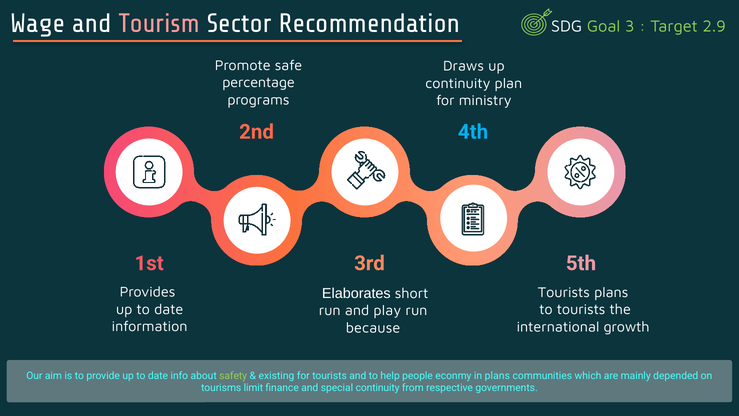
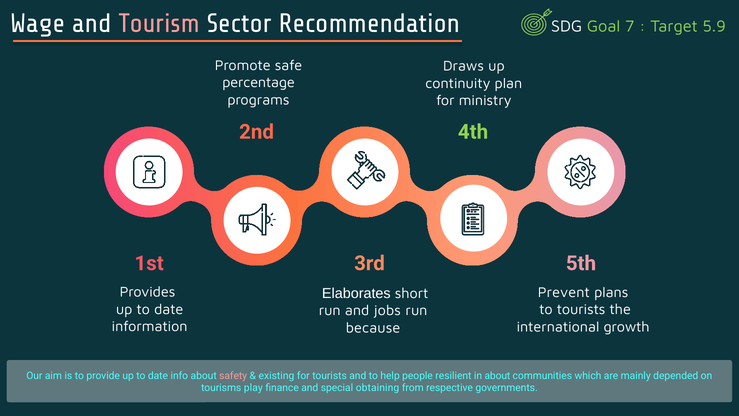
3: 3 -> 7 (630, 26)
2.9: 2.9 -> 5.9 (714, 26)
4th colour: light blue -> light green (473, 132)
Tourists: Tourists -> Prevent (564, 292)
play: play -> jobs (387, 310)
safety colour: light green -> pink (233, 375)
econmy: econmy -> resilient (453, 375)
in plans: plans -> about (497, 375)
limit: limit -> play (253, 388)
special continuity: continuity -> obtaining (378, 388)
